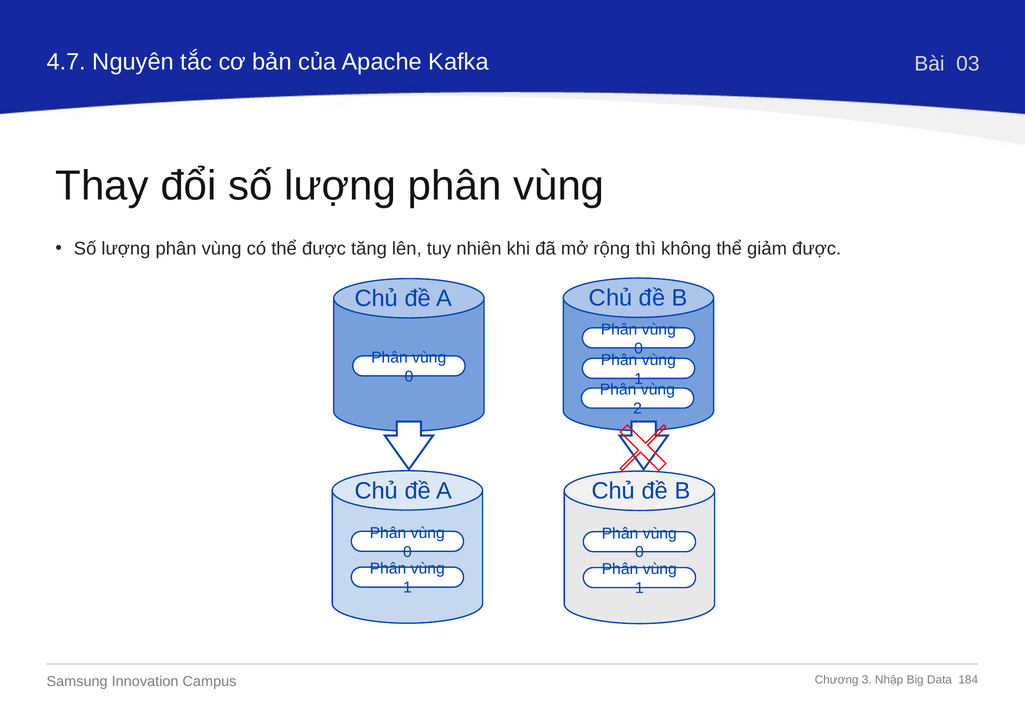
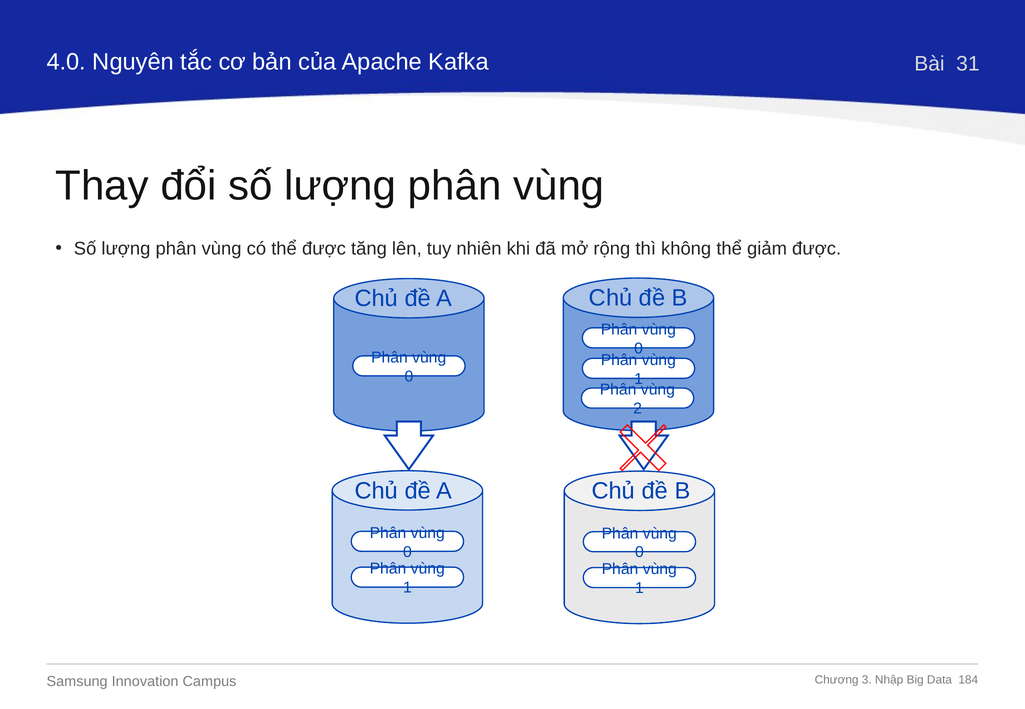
4.7: 4.7 -> 4.0 (66, 62)
03: 03 -> 31 (968, 64)
